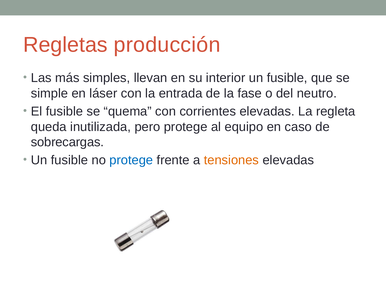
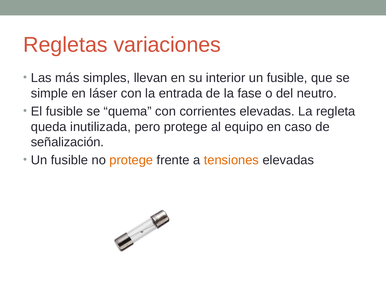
producción: producción -> variaciones (167, 45)
sobrecargas: sobrecargas -> señalización (67, 142)
protege colour: blue -> orange (131, 160)
